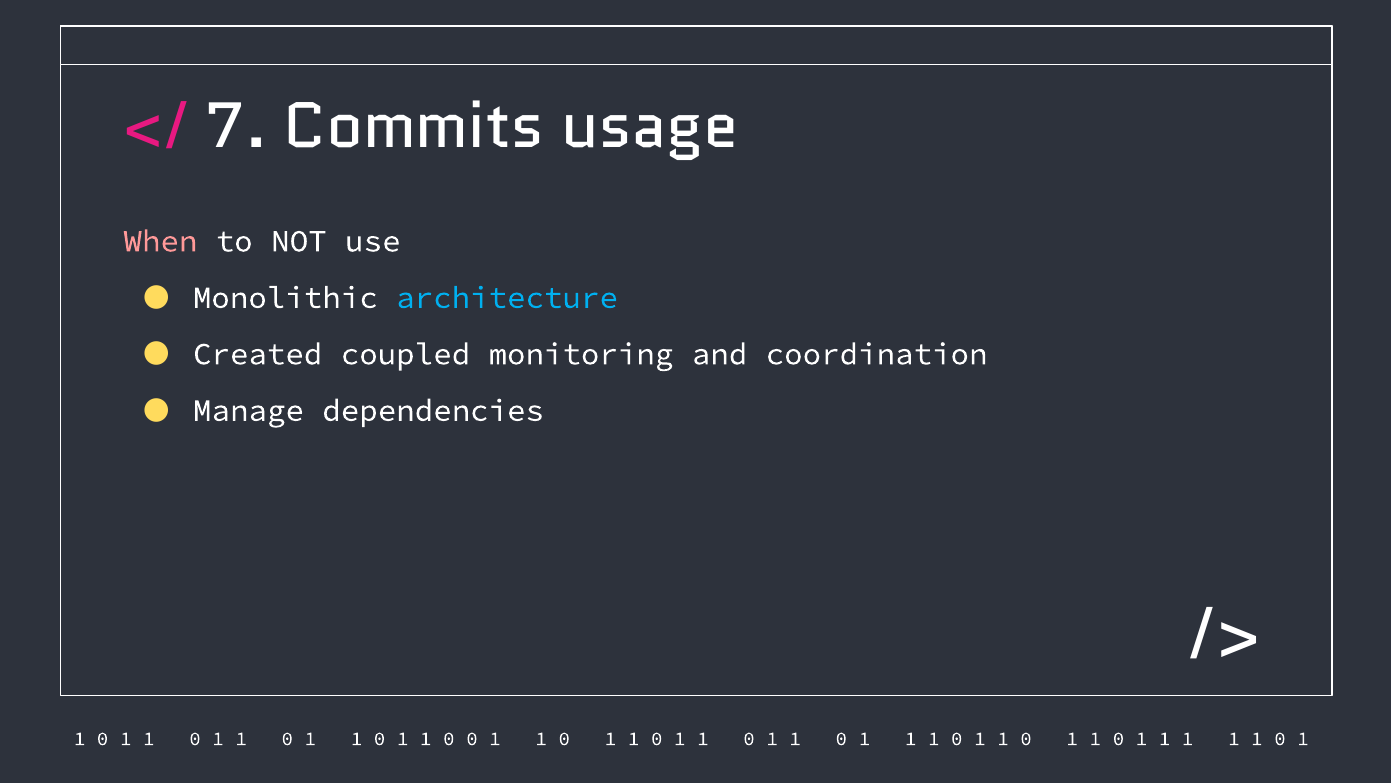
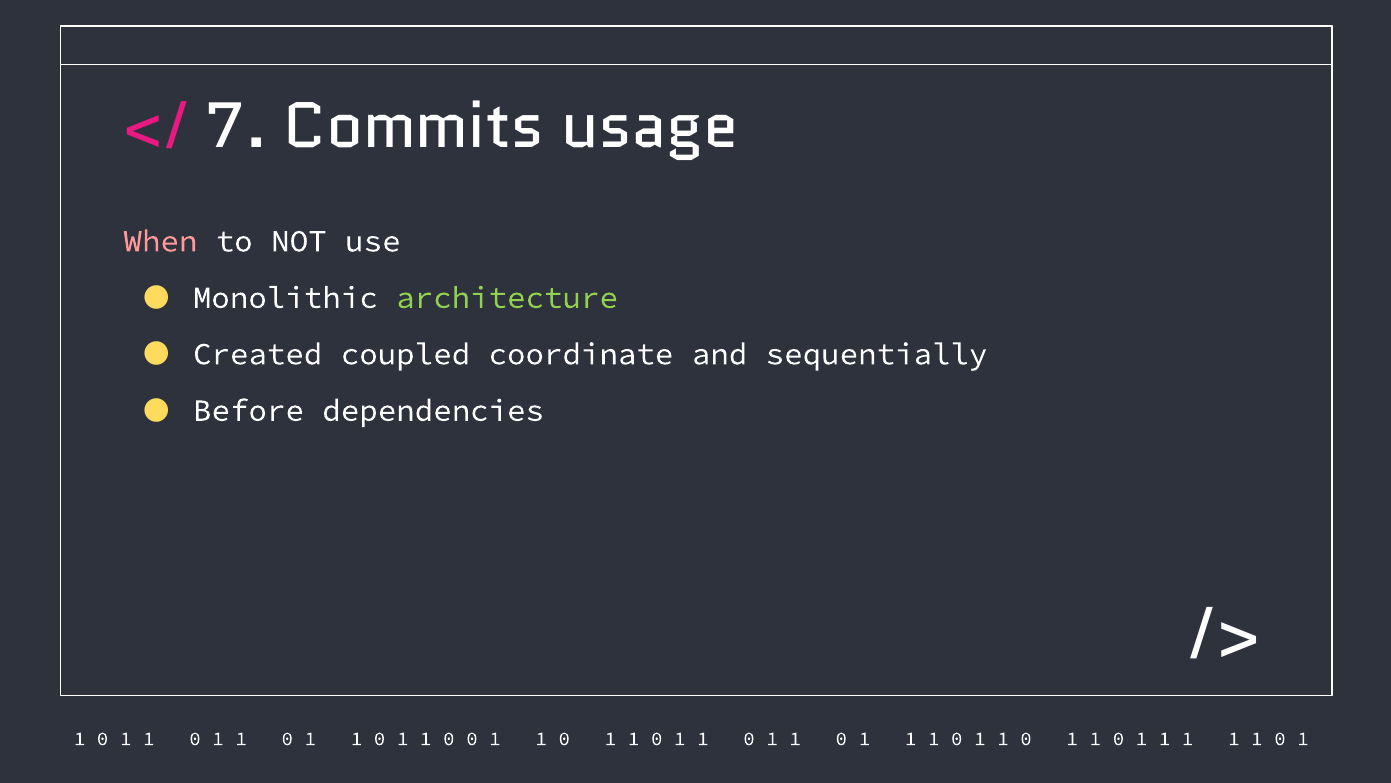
architecture colour: light blue -> light green (507, 297)
monitoring: monitoring -> coordinate (581, 354)
coordination: coordination -> sequentially (877, 354)
Manage: Manage -> Before (248, 410)
